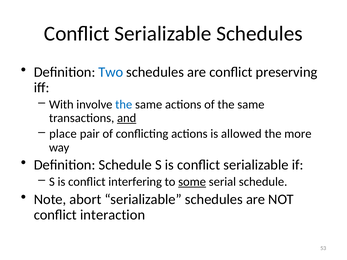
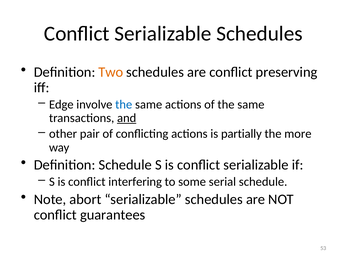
Two colour: blue -> orange (111, 72)
With: With -> Edge (61, 105)
place: place -> other (63, 134)
allowed: allowed -> partially (241, 134)
some underline: present -> none (192, 182)
interaction: interaction -> guarantees (113, 215)
